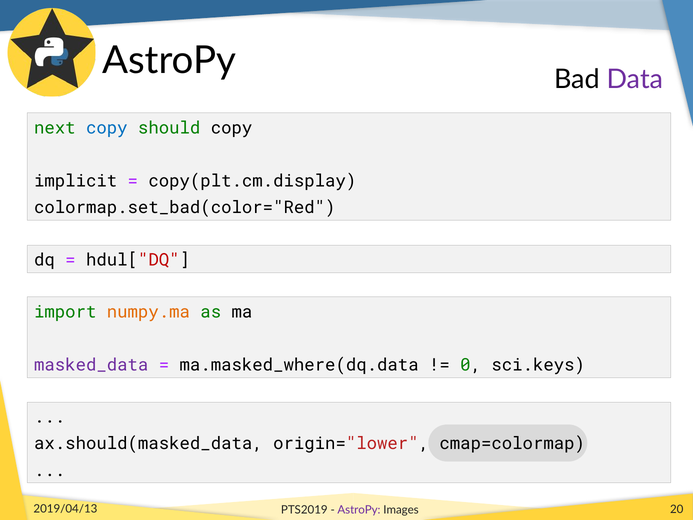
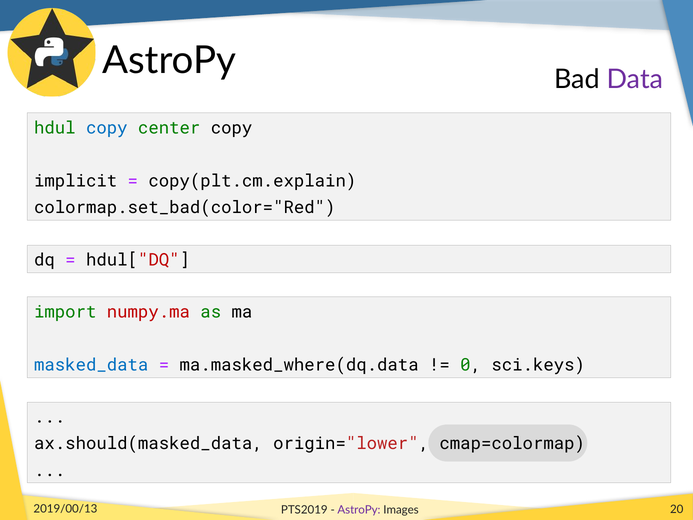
next: next -> hdul (55, 128)
should: should -> center (169, 128)
copy(plt.cm.display: copy(plt.cm.display -> copy(plt.cm.explain (252, 181)
numpy.ma colour: orange -> red (148, 312)
masked_data colour: purple -> blue (91, 365)
2019/04/13: 2019/04/13 -> 2019/00/13 (65, 509)
